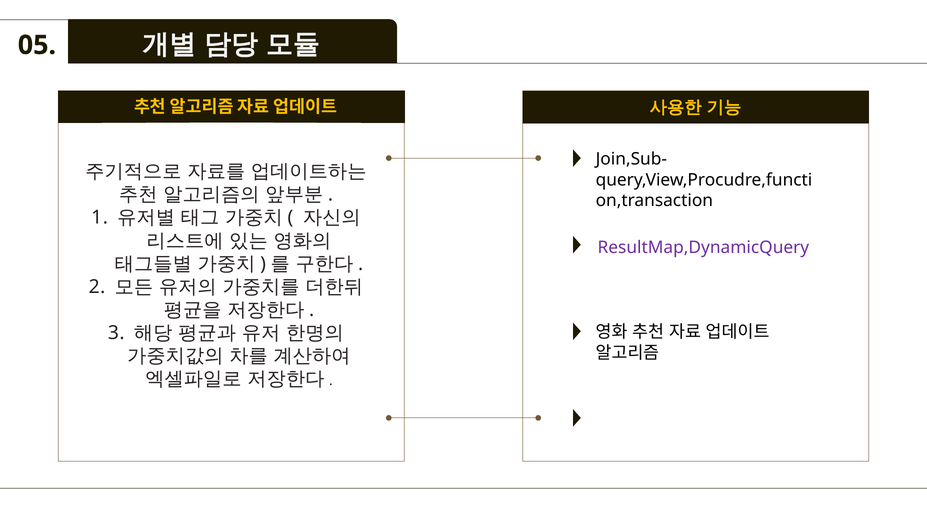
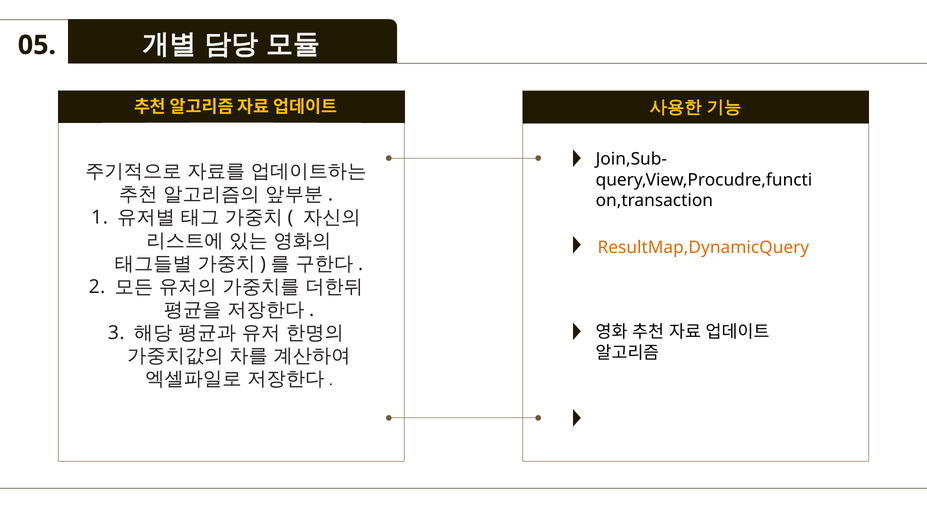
ResultMap,DynamicQuery colour: purple -> orange (703, 248)
